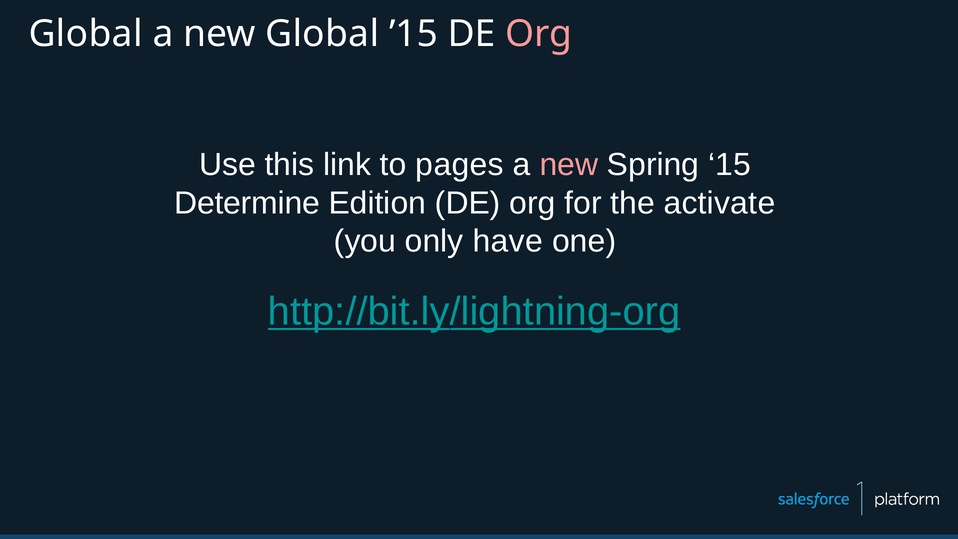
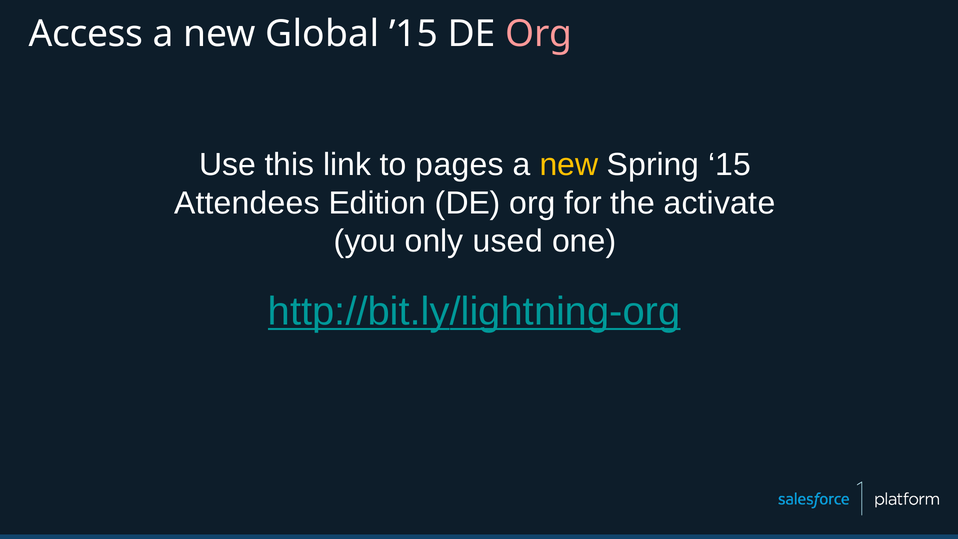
Global: Global -> Access (86, 34)
new colour: pink -> yellow (569, 165)
Determine: Determine -> Attendees (247, 203)
have: have -> used (508, 241)
